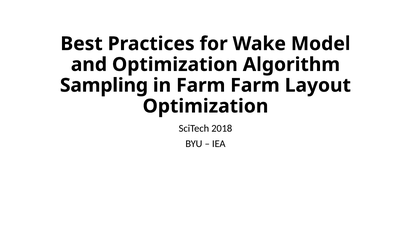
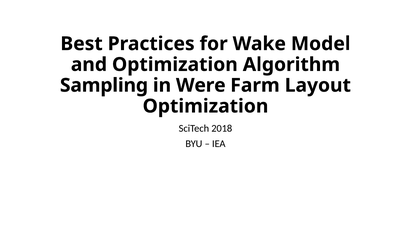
in Farm: Farm -> Were (201, 85)
